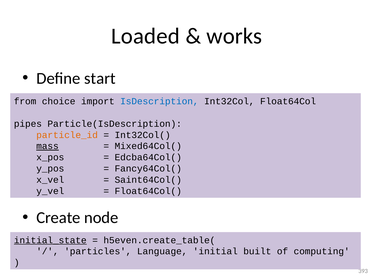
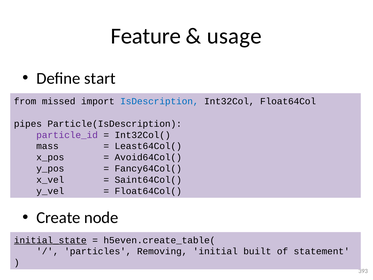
Loaded: Loaded -> Feature (146, 36)
works: works -> usage (234, 36)
choice: choice -> missed (59, 101)
particle_id colour: orange -> purple (67, 135)
mass underline: present -> none (47, 146)
Mixed64Col(: Mixed64Col( -> Least64Col( (148, 146)
Edcba64Col(: Edcba64Col( -> Avoid64Col( (148, 157)
Language: Language -> Removing (162, 251)
computing: computing -> statement (322, 251)
